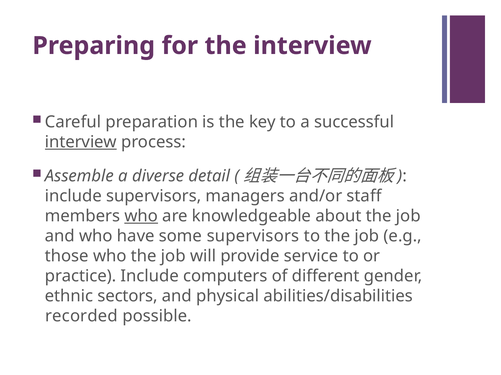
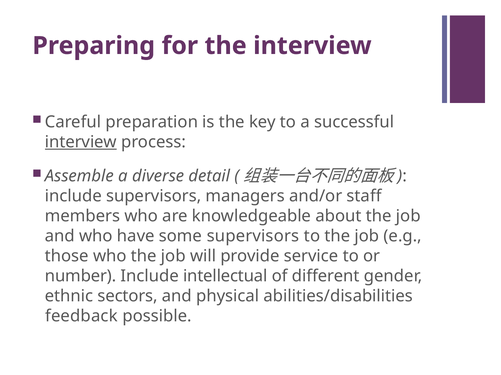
who underline: present -> none (141, 216)
practice: practice -> number (81, 276)
computers: computers -> intellectual (225, 276)
recorded: recorded -> feedback (81, 317)
